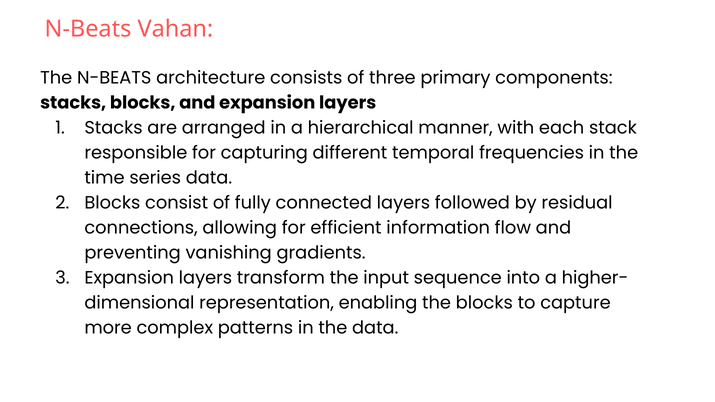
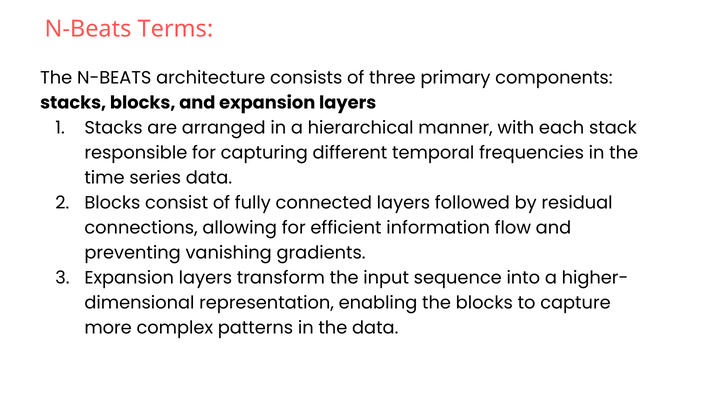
Vahan: Vahan -> Terms (175, 29)
